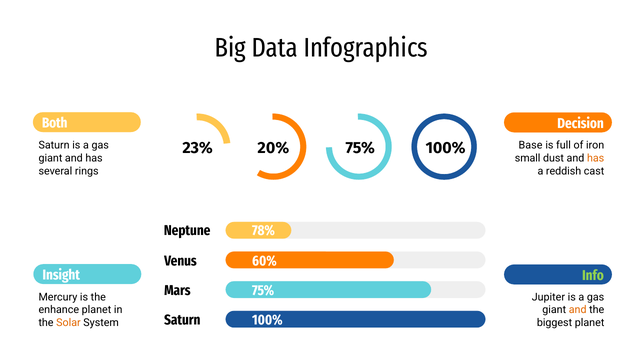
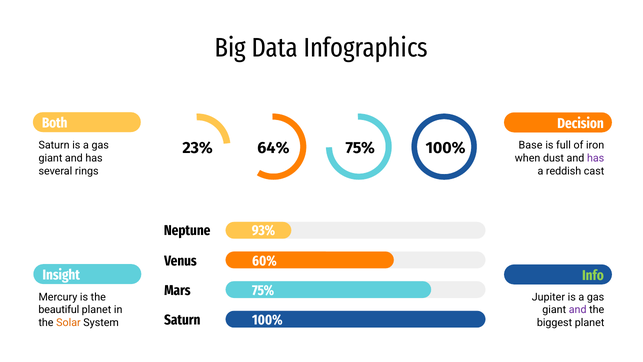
20%: 20% -> 64% (273, 148)
small: small -> when (528, 158)
has colour: orange -> purple (596, 158)
78%: 78% -> 93% (263, 230)
enhance: enhance -> beautiful (59, 310)
and colour: orange -> purple (578, 310)
